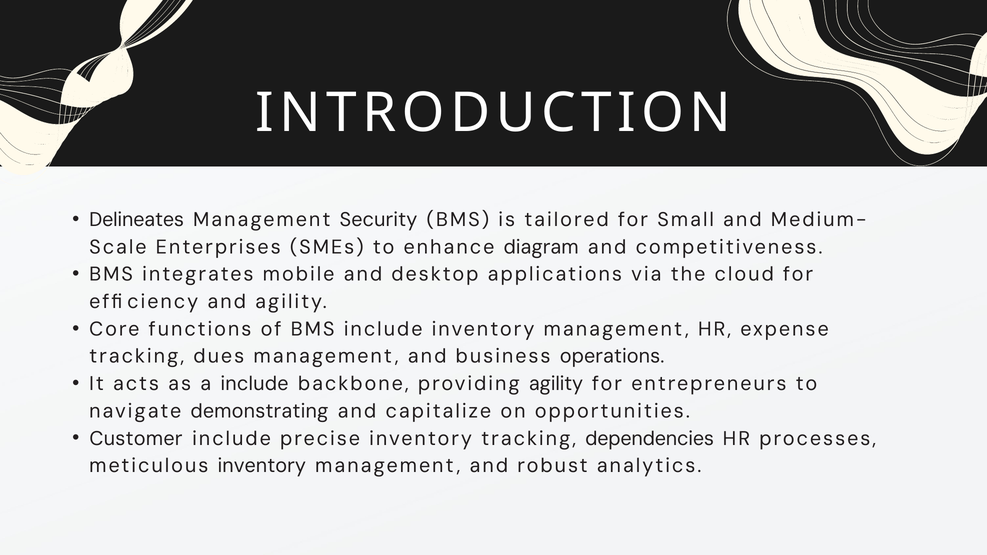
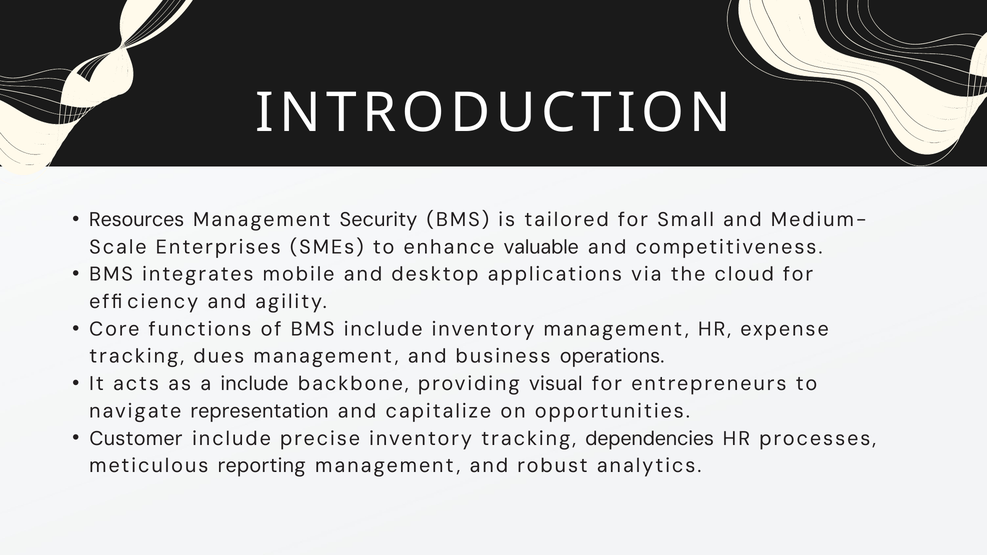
Delineates: Delineates -> Resources (137, 220)
diagram: diagram -> valuable (541, 247)
providing agility: agility -> visual (556, 384)
demonstrating: demonstrating -> representation (260, 411)
meticulous inventory: inventory -> reporting (262, 466)
